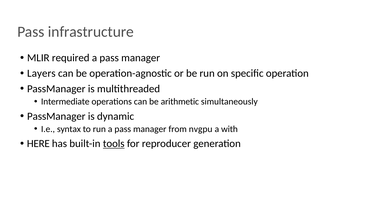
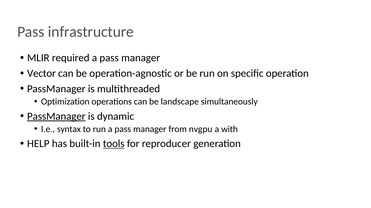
Layers: Layers -> Vector (41, 74)
Intermediate: Intermediate -> Optimization (65, 102)
arithmetic: arithmetic -> landscape (180, 102)
PassManager underline: none -> present (56, 117)
HERE: HERE -> HELP (38, 144)
